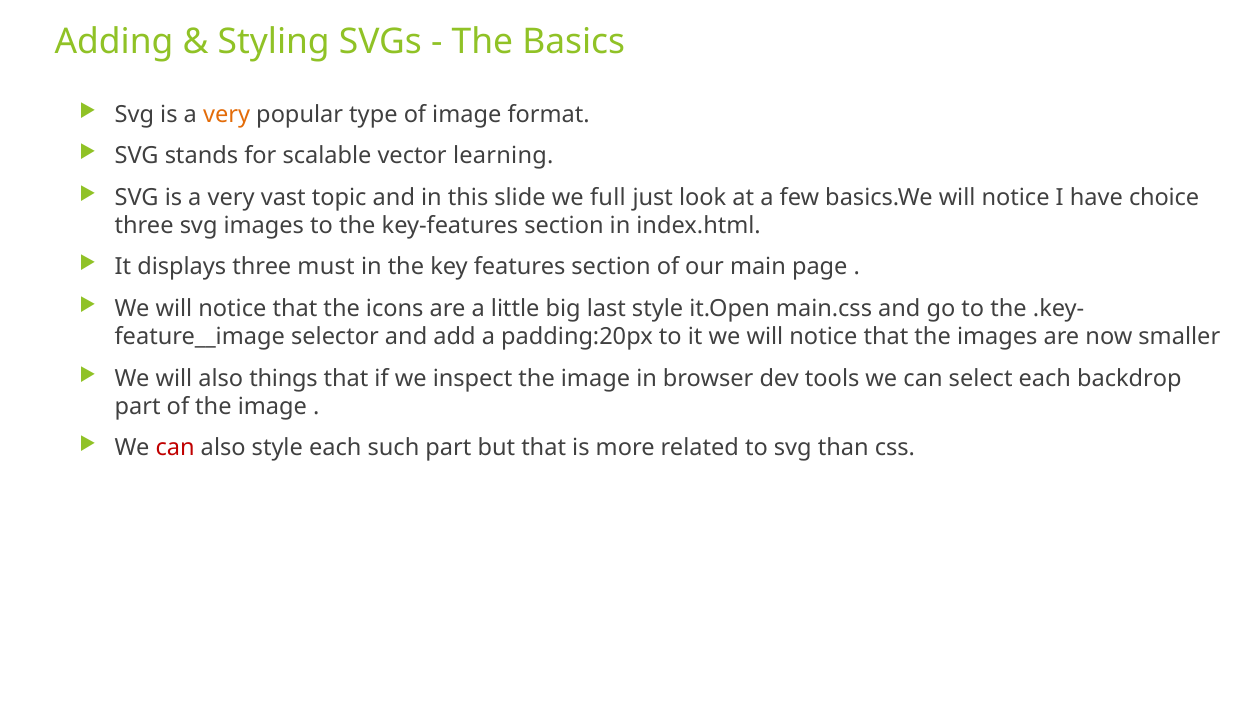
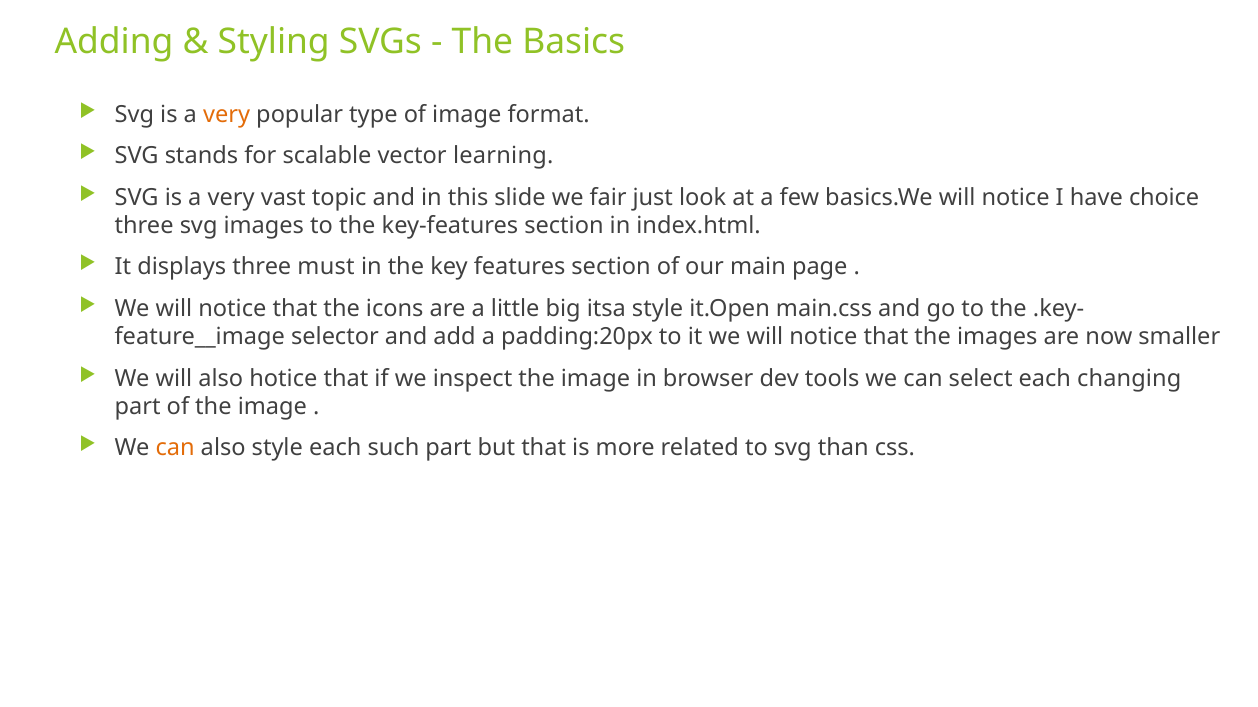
full: full -> fair (608, 198)
last: last -> itsa (606, 309)
things: things -> hotice (283, 379)
backdrop: backdrop -> changing (1129, 379)
can colour: red -> orange (175, 448)
